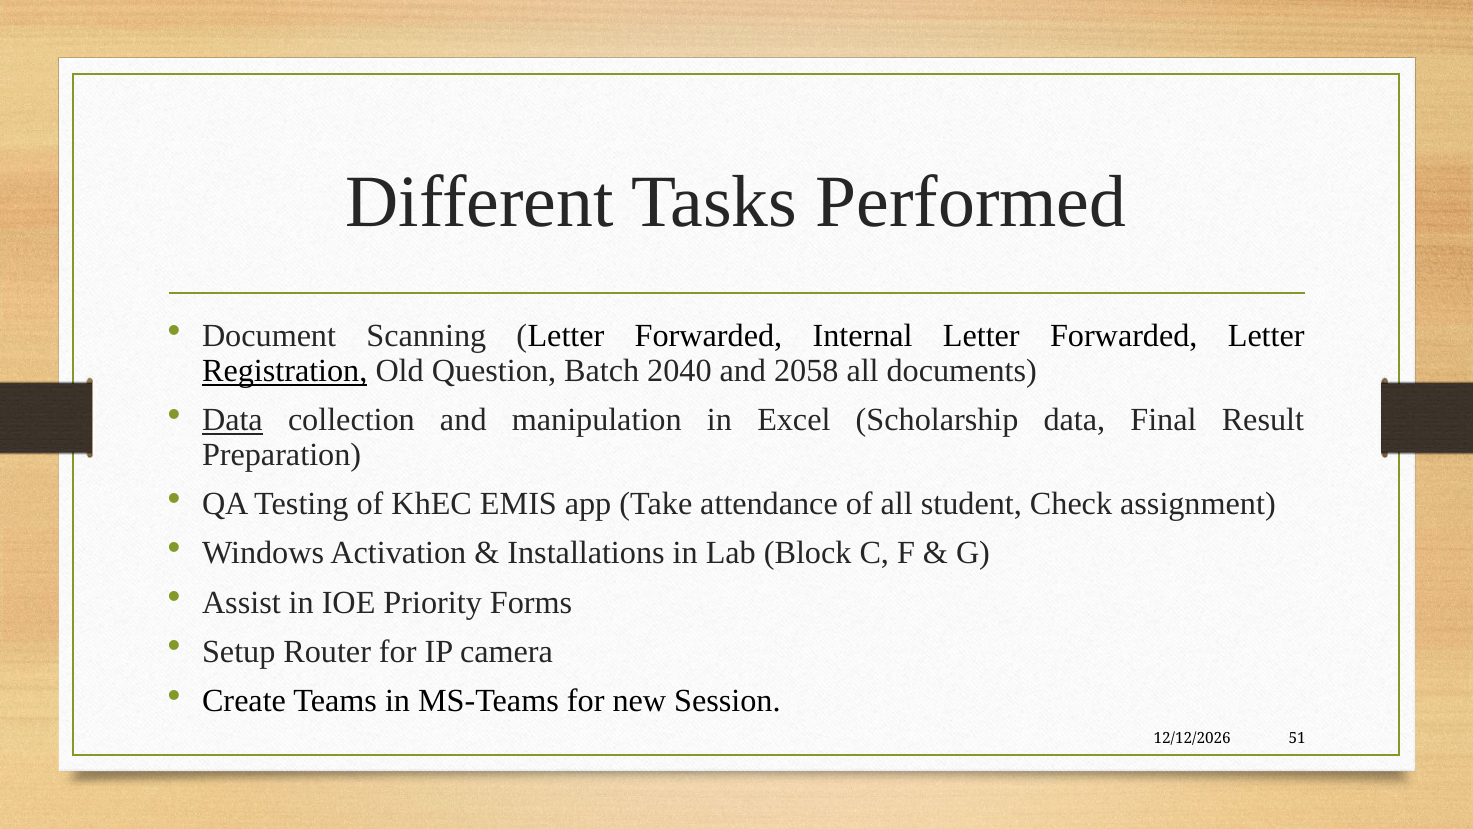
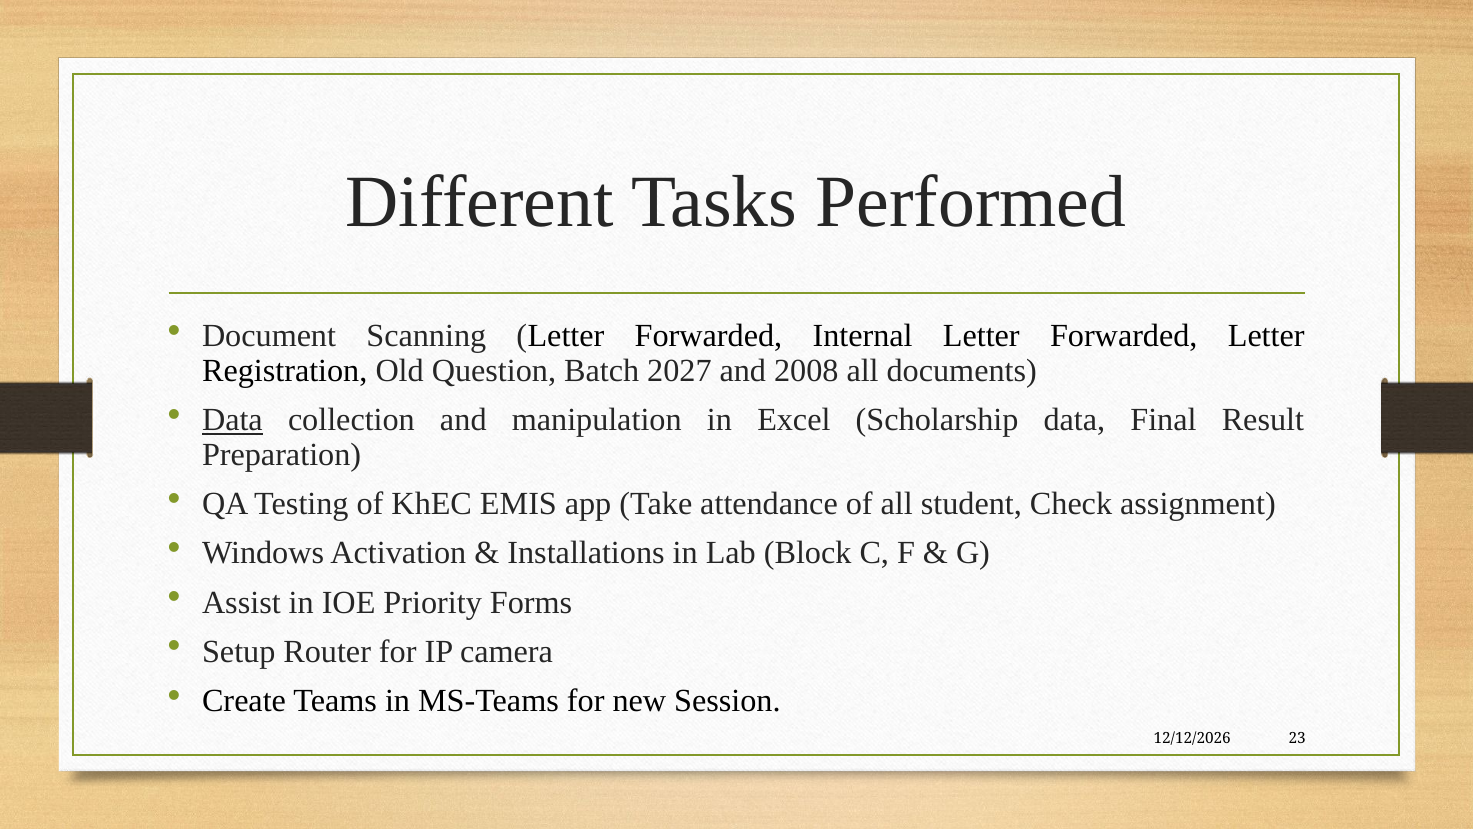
Registration underline: present -> none (285, 371)
2040: 2040 -> 2027 (679, 371)
2058: 2058 -> 2008 (806, 371)
51: 51 -> 23 (1297, 738)
